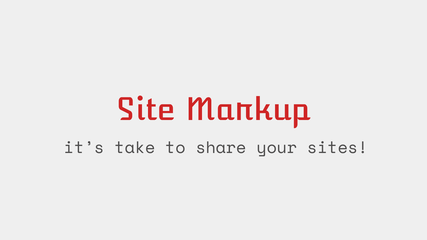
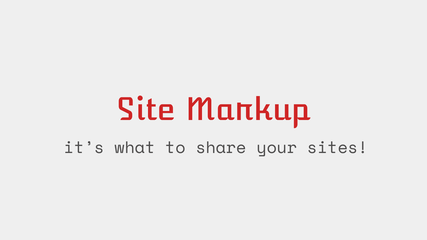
take: take -> what (135, 148)
